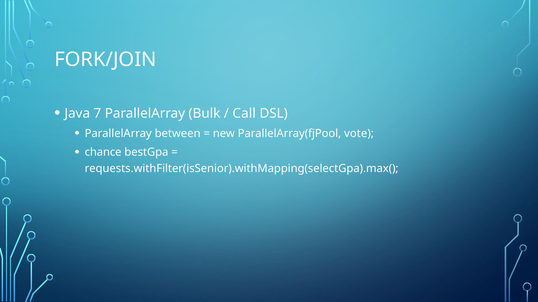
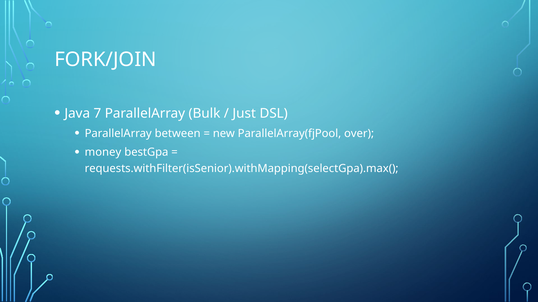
Call: Call -> Just (244, 114)
vote: vote -> over (359, 134)
chance: chance -> money (103, 153)
